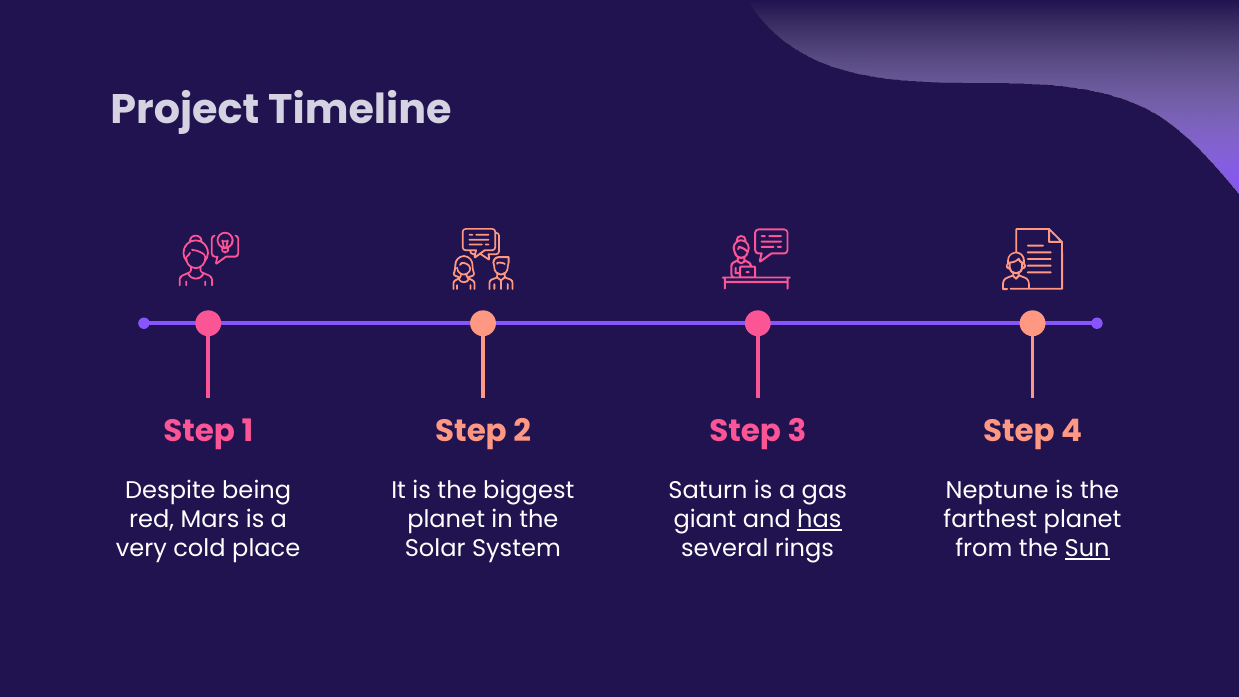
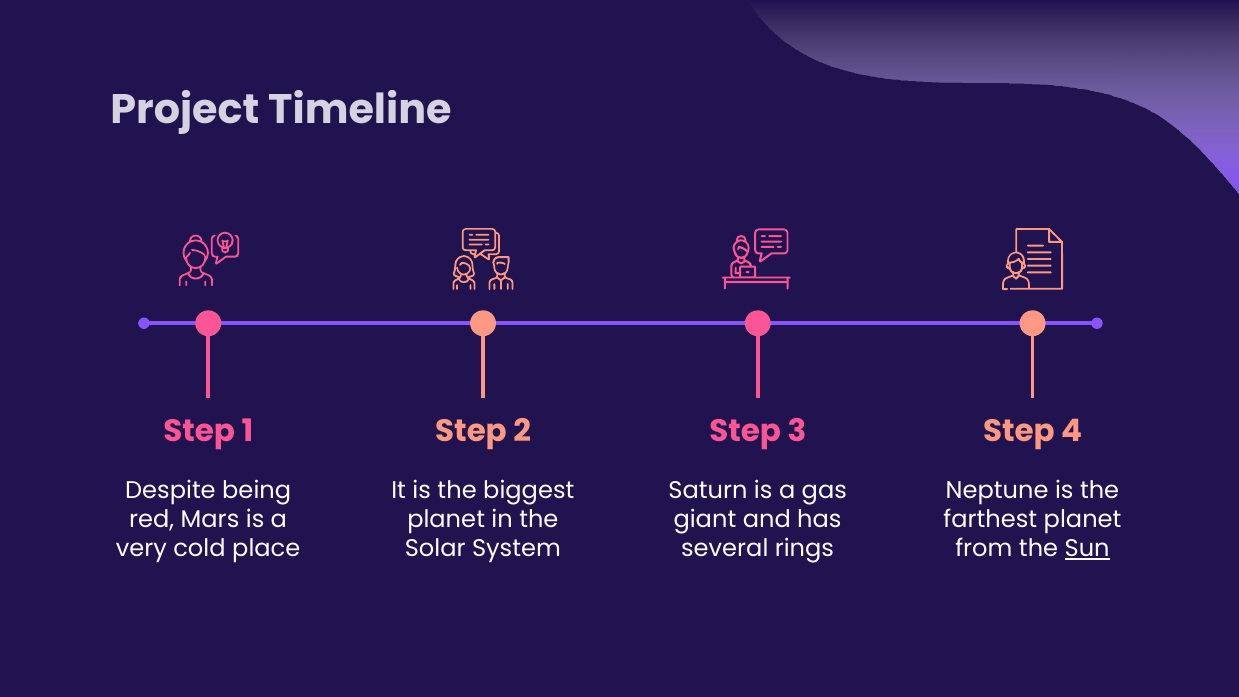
has underline: present -> none (819, 520)
